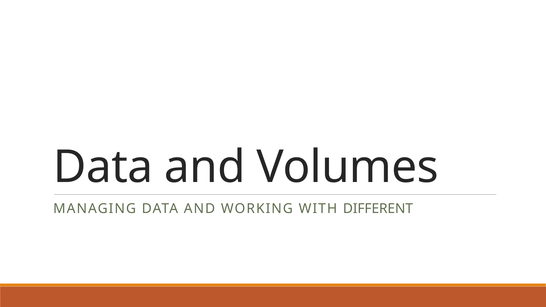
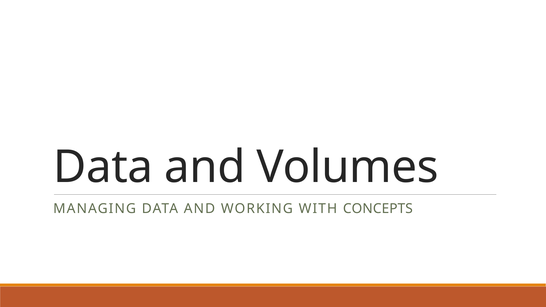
DIFFERENT: DIFFERENT -> CONCEPTS (378, 209)
